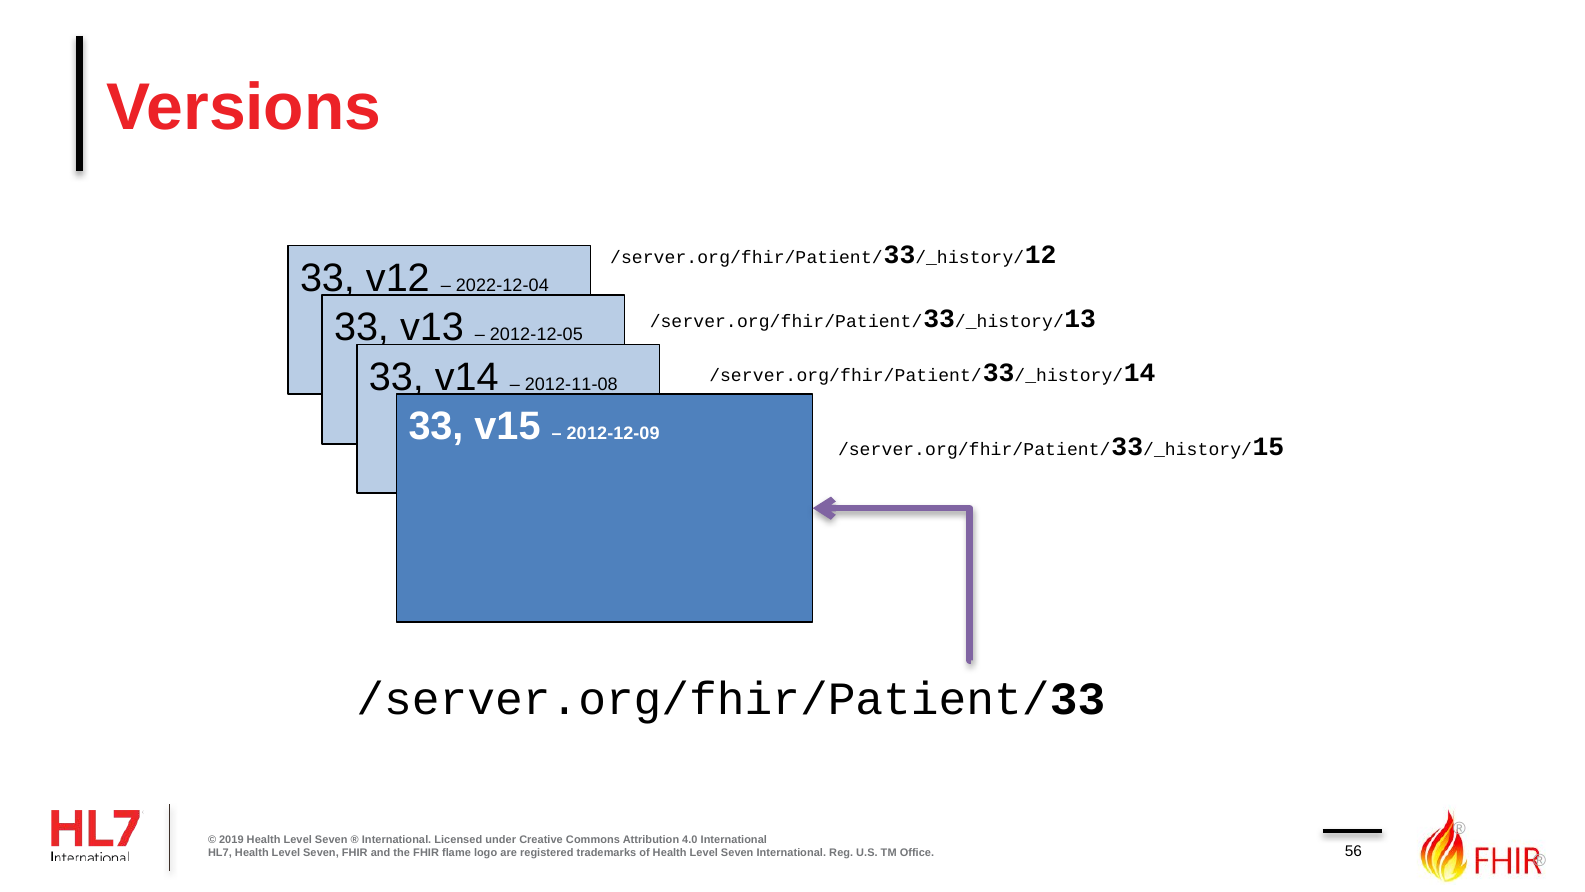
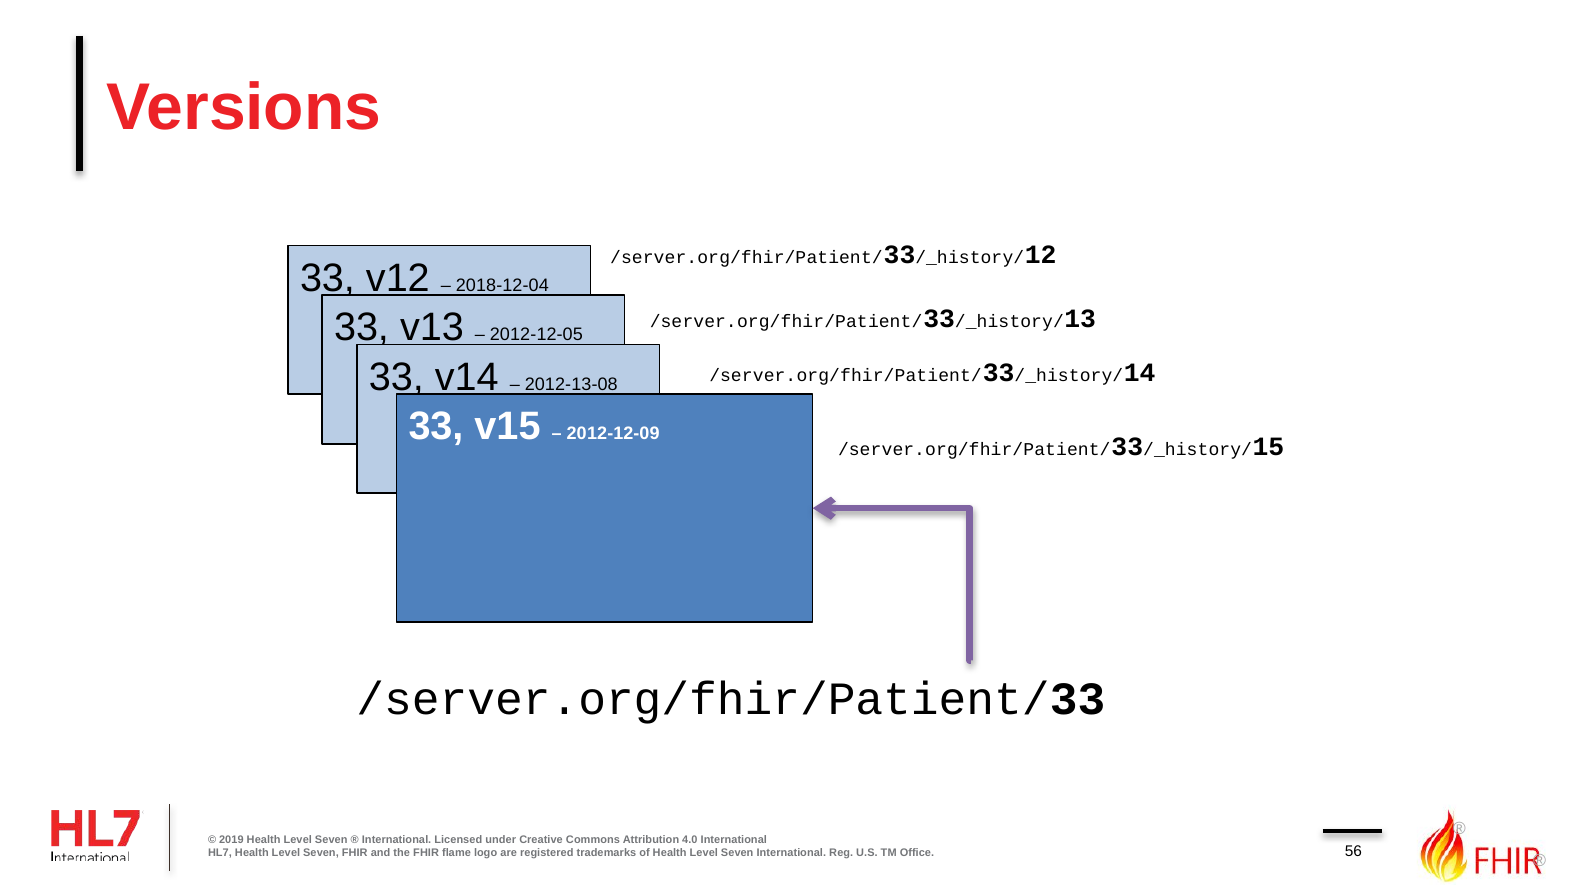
2022-12-04: 2022-12-04 -> 2018-12-04 (502, 285)
2012-11-08: 2012-11-08 -> 2012-13-08 (571, 384)
